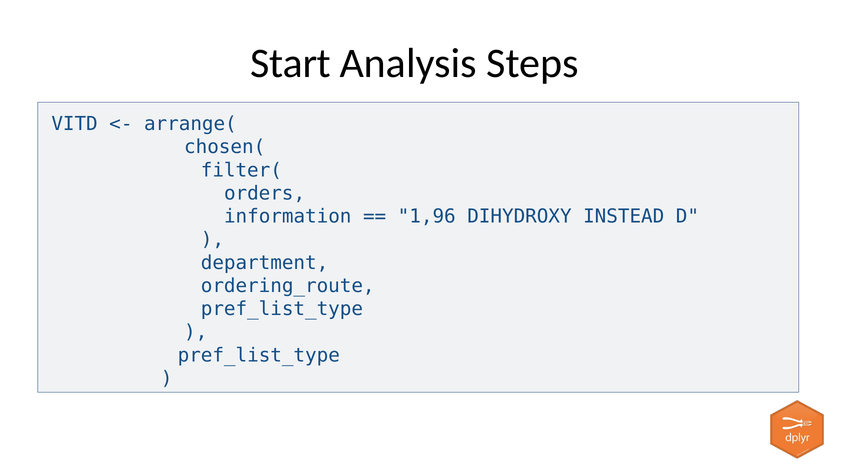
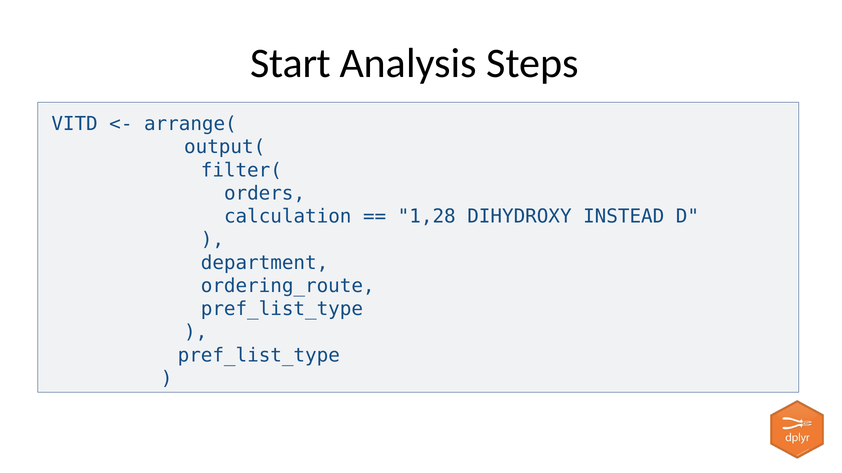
chosen(: chosen( -> output( (225, 147)
information: information -> calculation (288, 217)
1,96: 1,96 -> 1,28 (427, 217)
